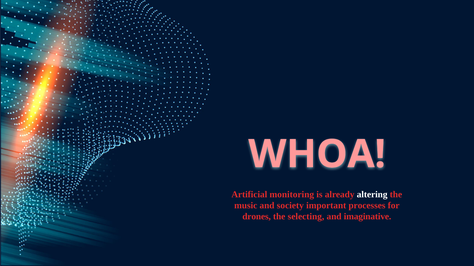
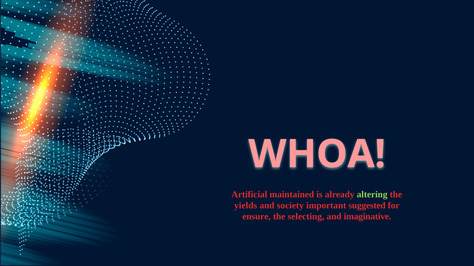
monitoring: monitoring -> maintained (292, 195)
altering colour: white -> light green (372, 195)
music: music -> yields (246, 206)
processes: processes -> suggested (367, 206)
drones: drones -> ensure (257, 217)
